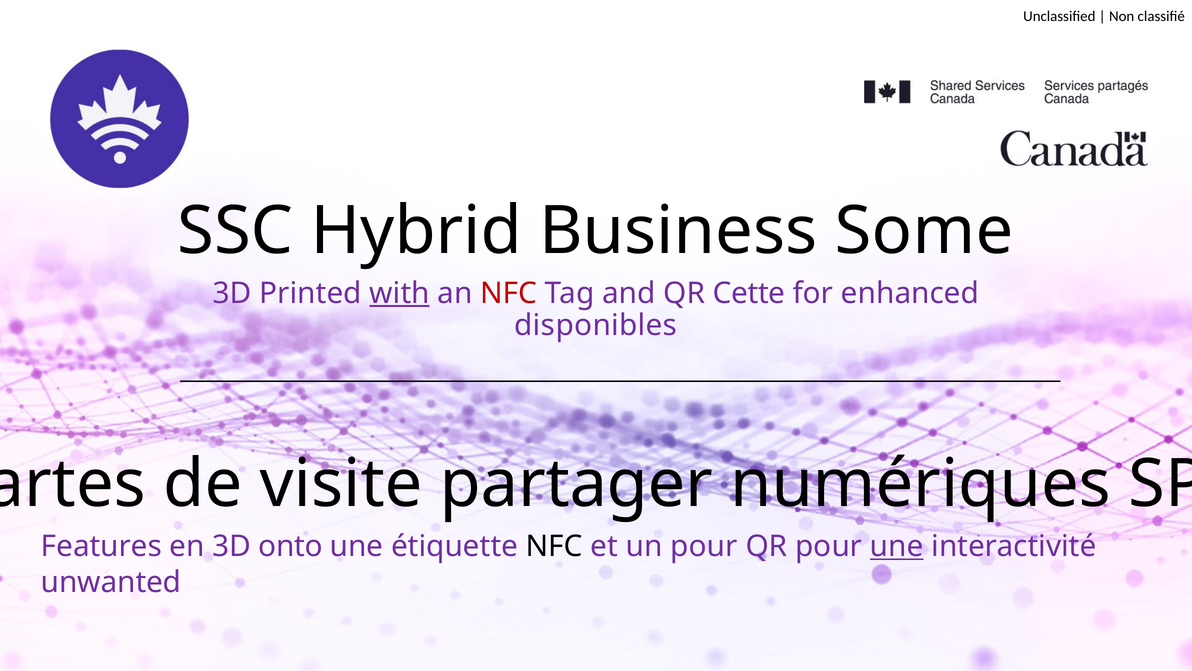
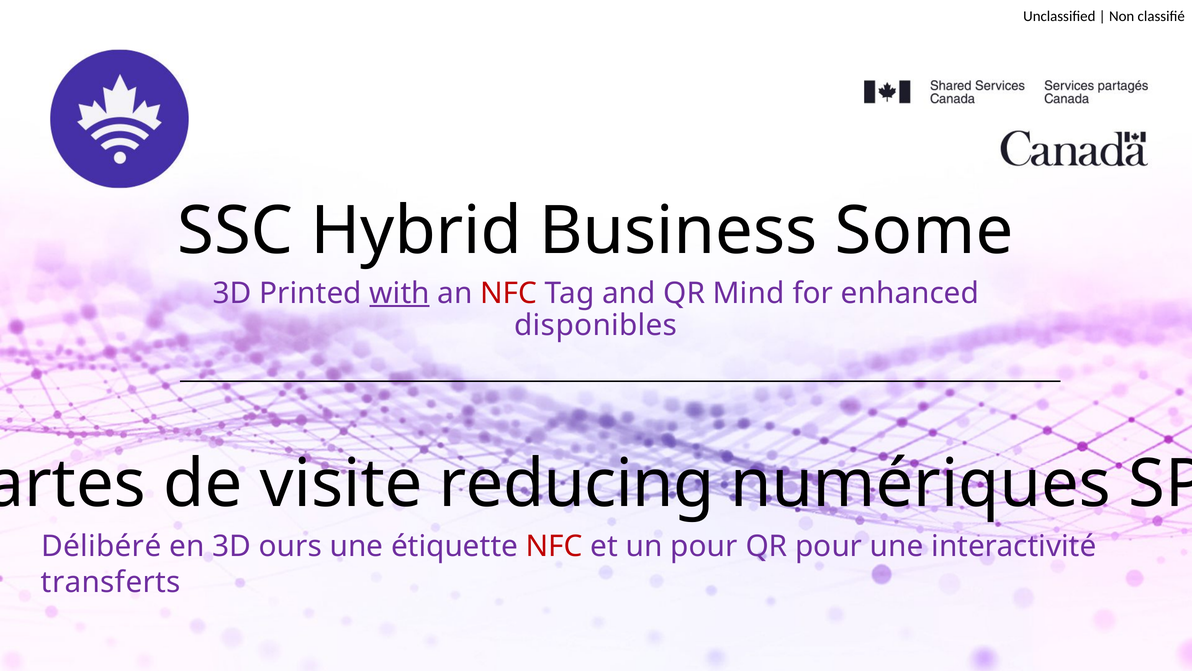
Cette: Cette -> Mind (749, 293)
partager: partager -> reducing (577, 484)
Features: Features -> Délibéré (101, 546)
onto: onto -> ours (290, 546)
NFC colour: black -> red (554, 546)
une underline: present -> none (897, 546)
unwanted: unwanted -> transferts (111, 582)
